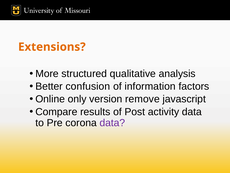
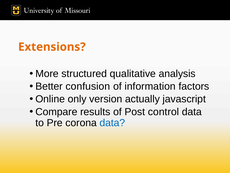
remove: remove -> actually (142, 99)
activity: activity -> control (163, 111)
data colour: purple -> blue (112, 123)
